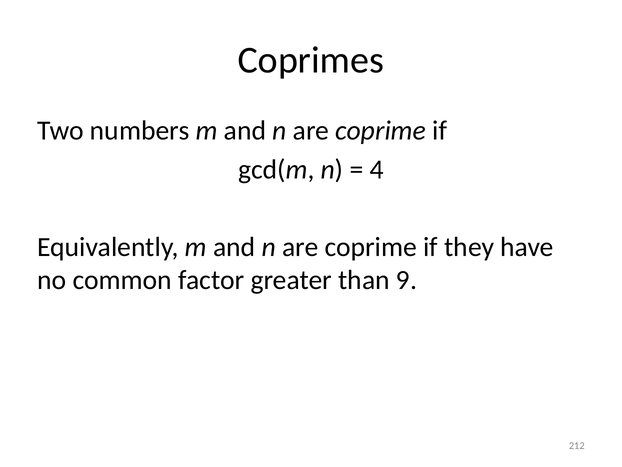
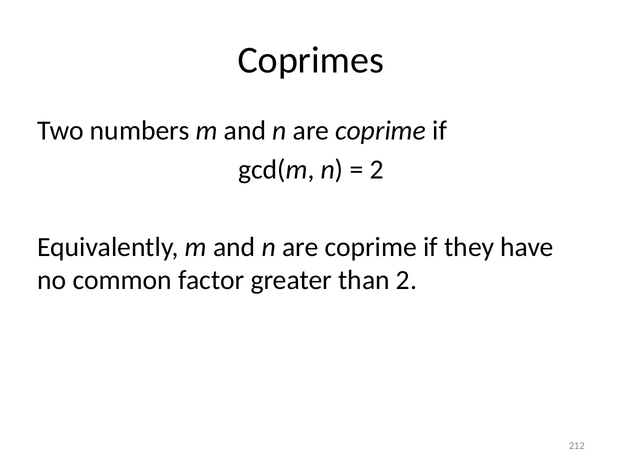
4: 4 -> 2 (377, 169)
than 9: 9 -> 2 (406, 280)
